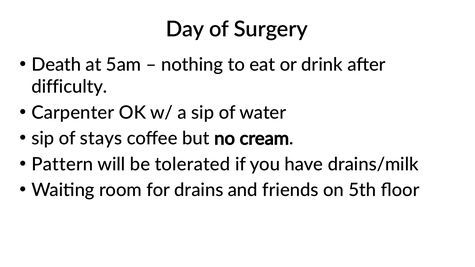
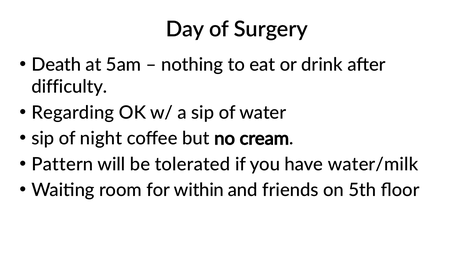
Carpenter: Carpenter -> Regarding (73, 113)
stays: stays -> night (101, 139)
drains/milk: drains/milk -> water/milk (373, 164)
drains: drains -> within (199, 190)
